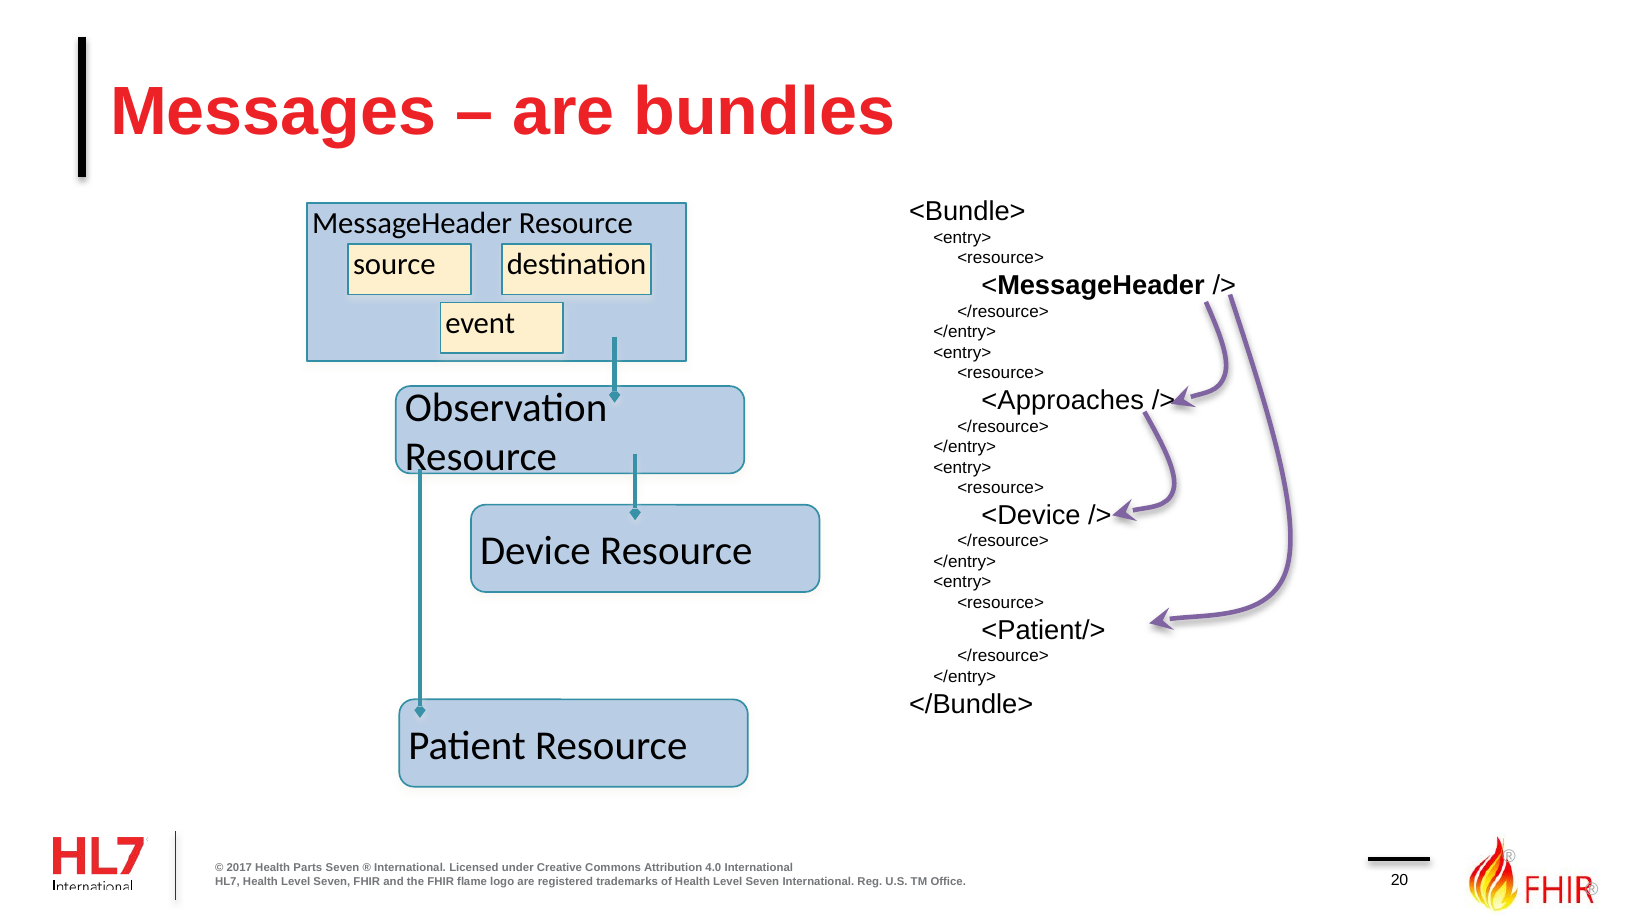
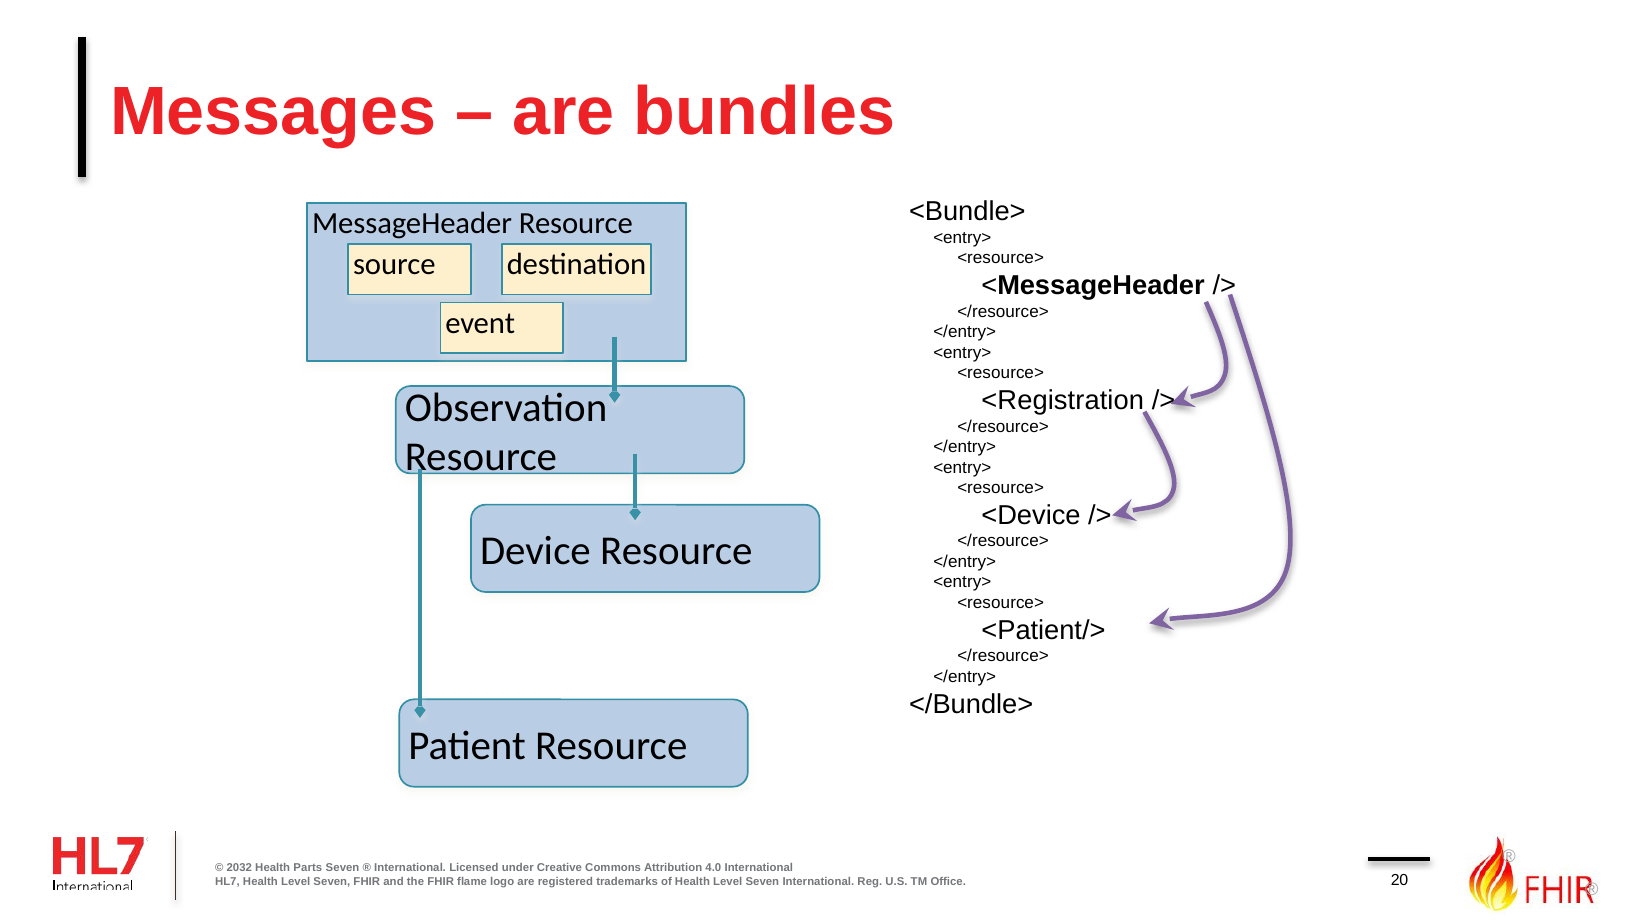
<Approaches: <Approaches -> <Registration (1063, 400)
2017: 2017 -> 2032 (239, 868)
